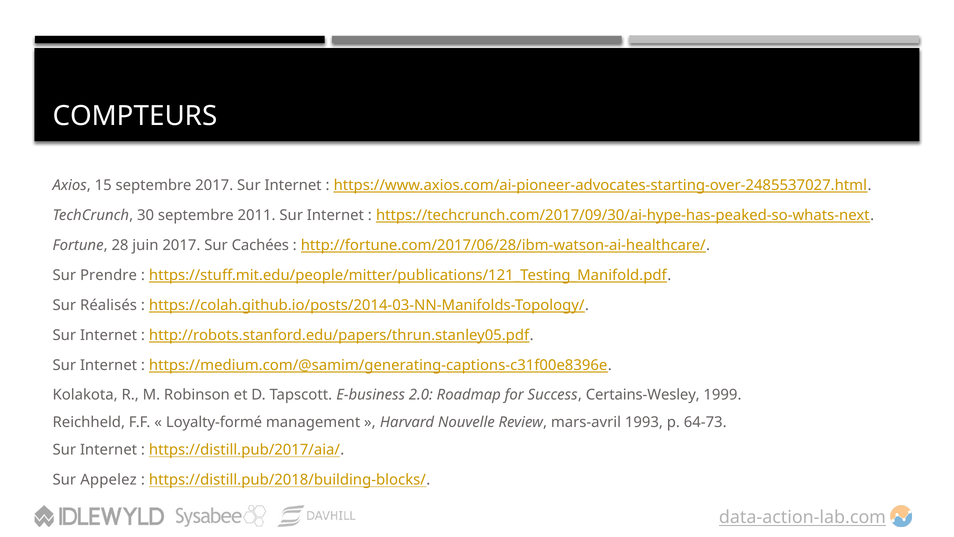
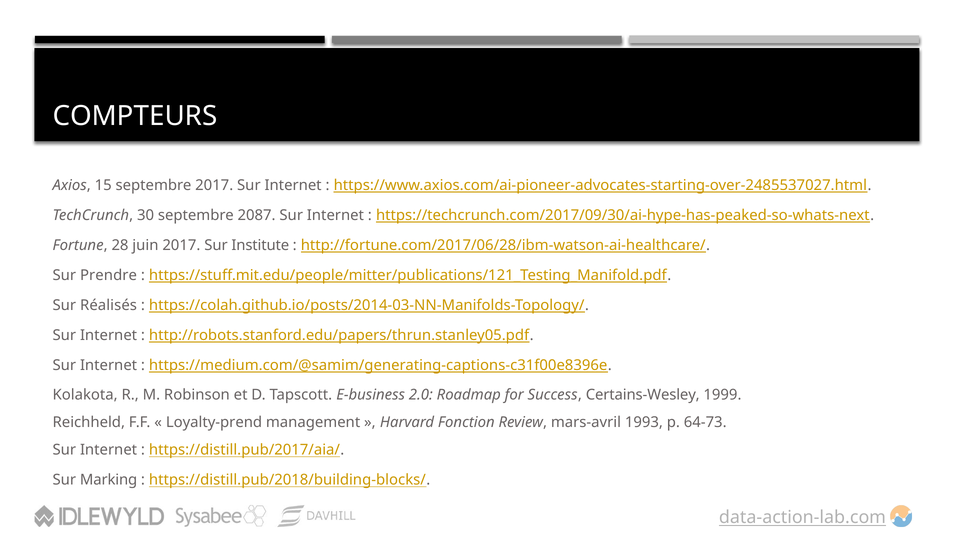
2011: 2011 -> 2087 (257, 215)
Cachées: Cachées -> Institute (260, 245)
Loyalty-formé: Loyalty-formé -> Loyalty-prend (214, 422)
Nouvelle: Nouvelle -> Fonction (466, 422)
Appelez: Appelez -> Marking (109, 480)
